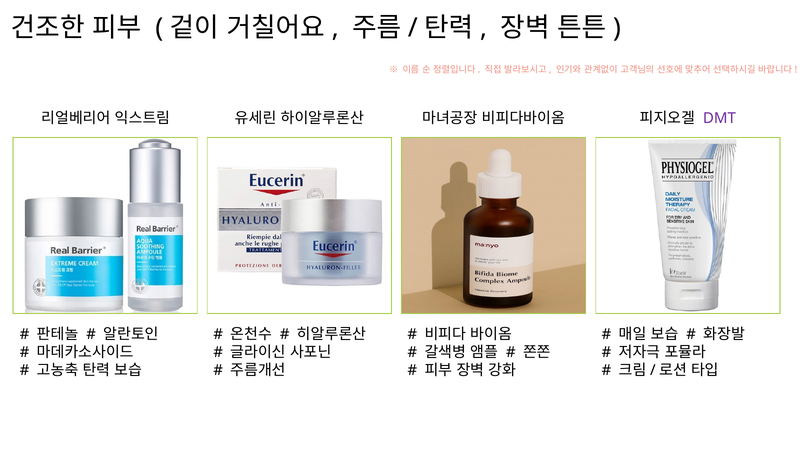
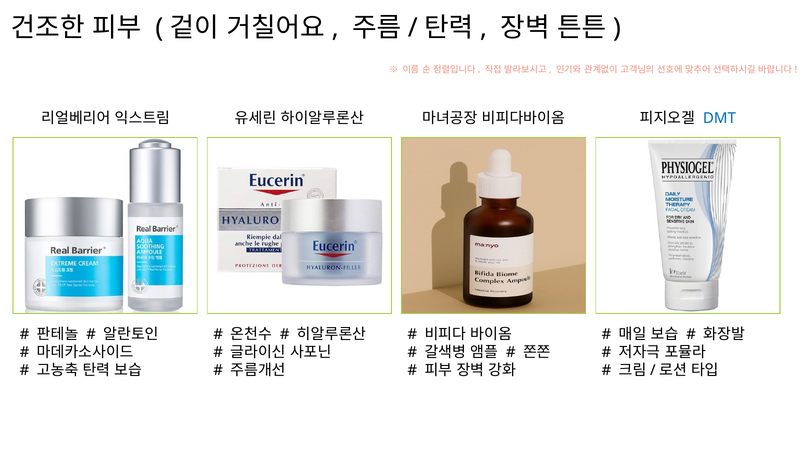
DMT colour: purple -> blue (719, 119)
